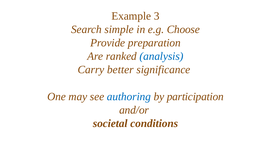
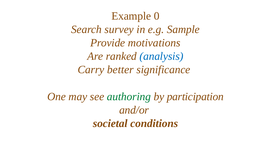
3: 3 -> 0 (157, 16)
simple: simple -> survey (119, 29)
Choose: Choose -> Sample (183, 29)
preparation: preparation -> motivations (154, 43)
authoring colour: blue -> green (129, 96)
